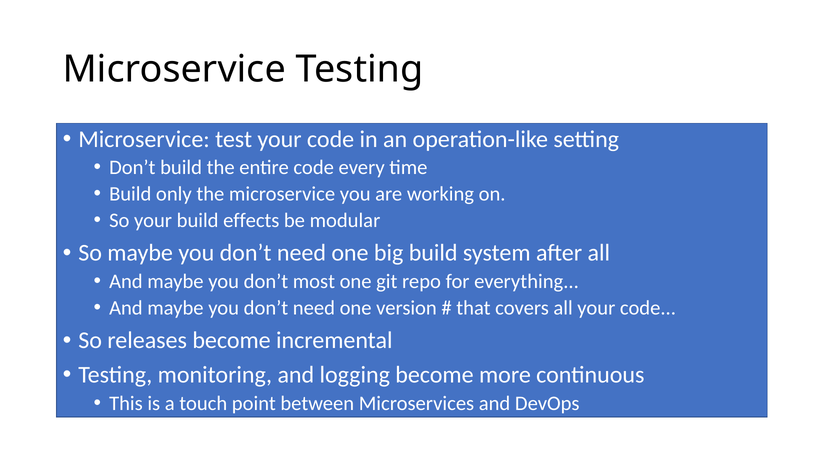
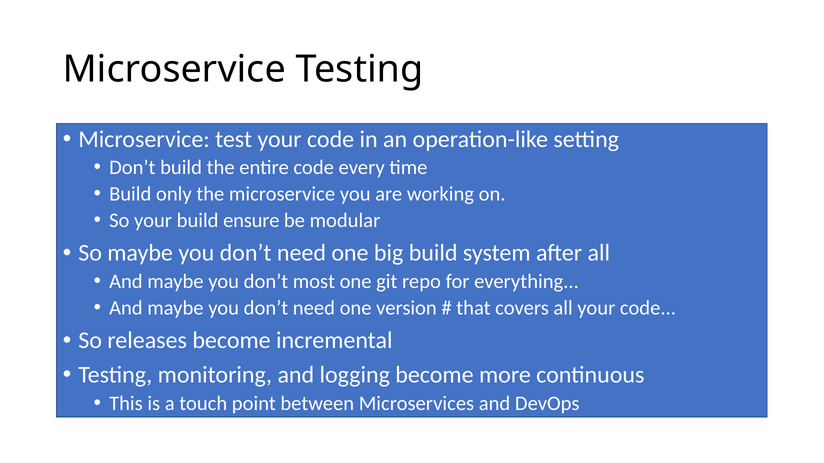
effects: effects -> ensure (251, 221)
